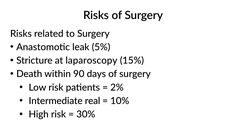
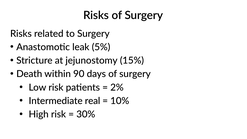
laparoscopy: laparoscopy -> jejunostomy (91, 61)
